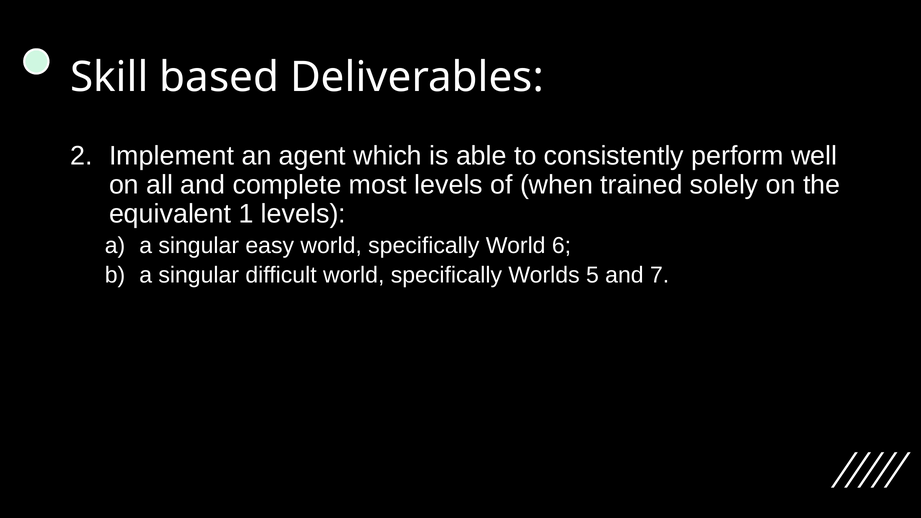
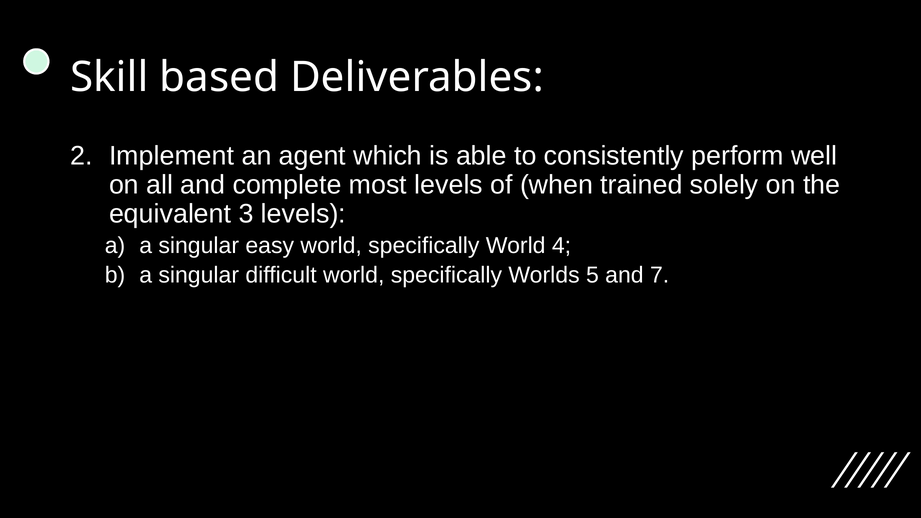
1: 1 -> 3 (246, 214)
6: 6 -> 4 (562, 245)
